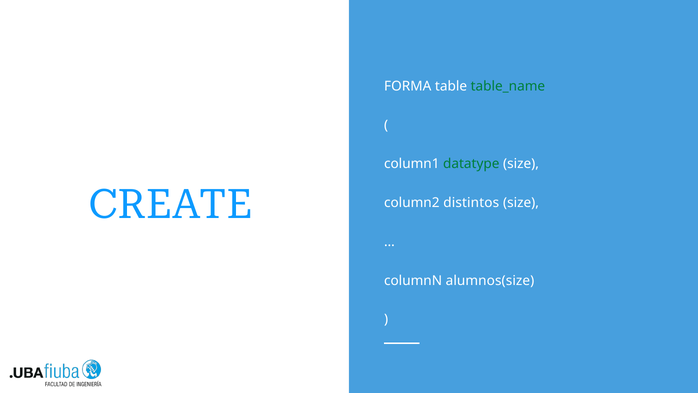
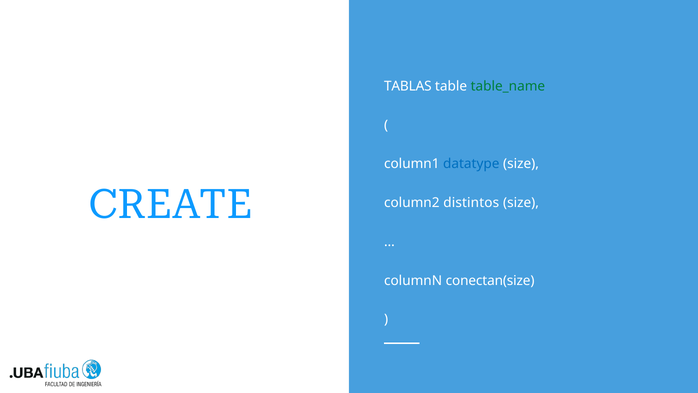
FORMA: FORMA -> TABLAS (408, 86)
datatype colour: green -> blue (471, 164)
alumnos(size: alumnos(size -> conectan(size (490, 280)
